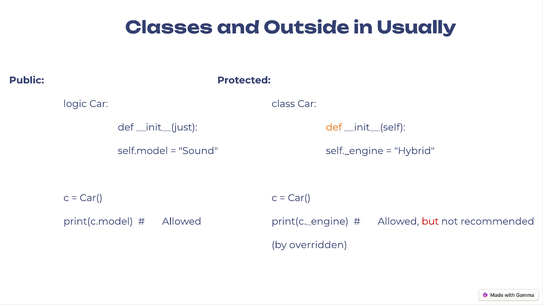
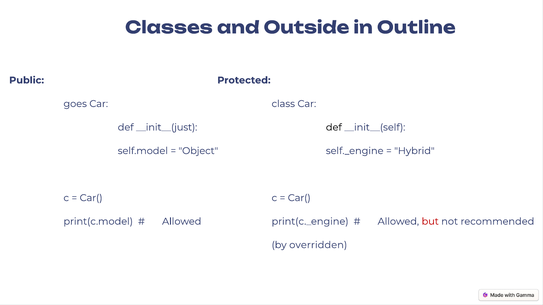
Usually: Usually -> Outline (416, 28)
logic: logic -> goes (75, 104)
def colour: orange -> black (334, 127)
Sound: Sound -> Object (198, 151)
